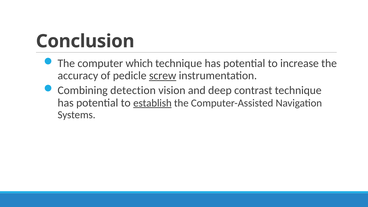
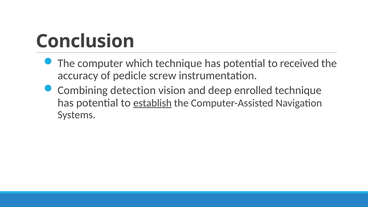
increase: increase -> received (300, 63)
screw underline: present -> none (163, 76)
contrast: contrast -> enrolled (253, 90)
